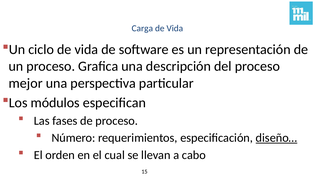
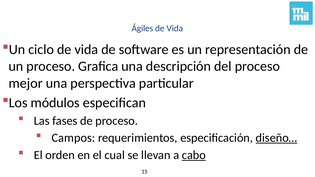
Carga: Carga -> Ágiles (142, 28)
Número: Número -> Campos (73, 138)
cabo underline: none -> present (194, 155)
